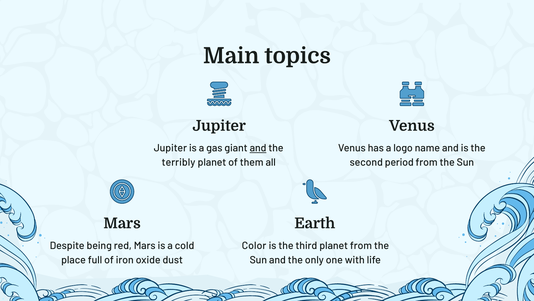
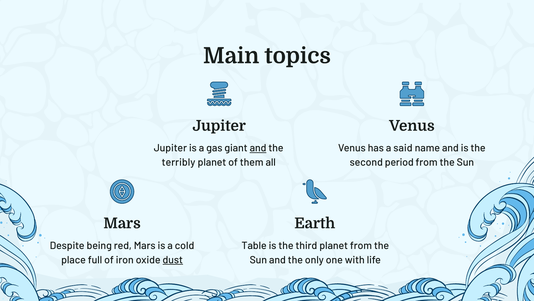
logo: logo -> said (403, 148)
Color: Color -> Table (254, 245)
dust underline: none -> present (173, 259)
